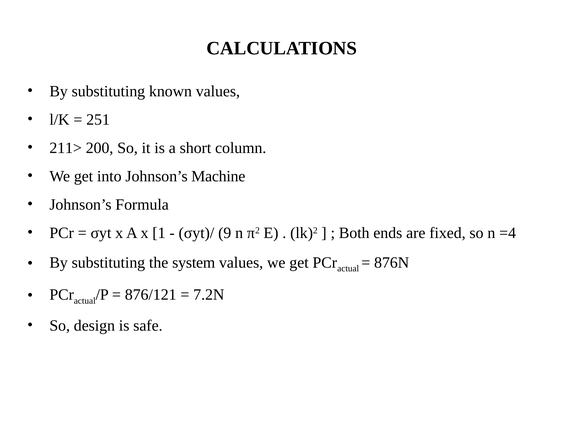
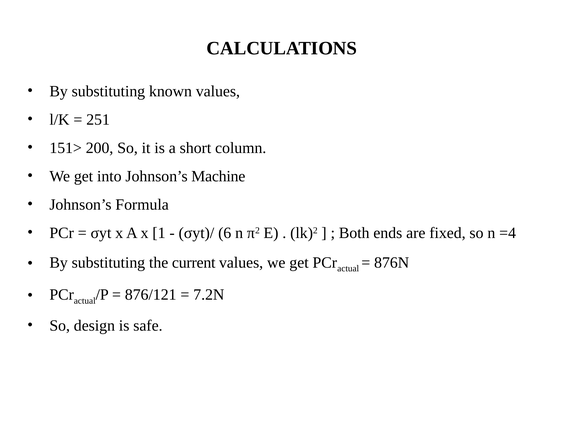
211>: 211> -> 151> (66, 148)
9: 9 -> 6 (225, 233)
system: system -> current (194, 262)
